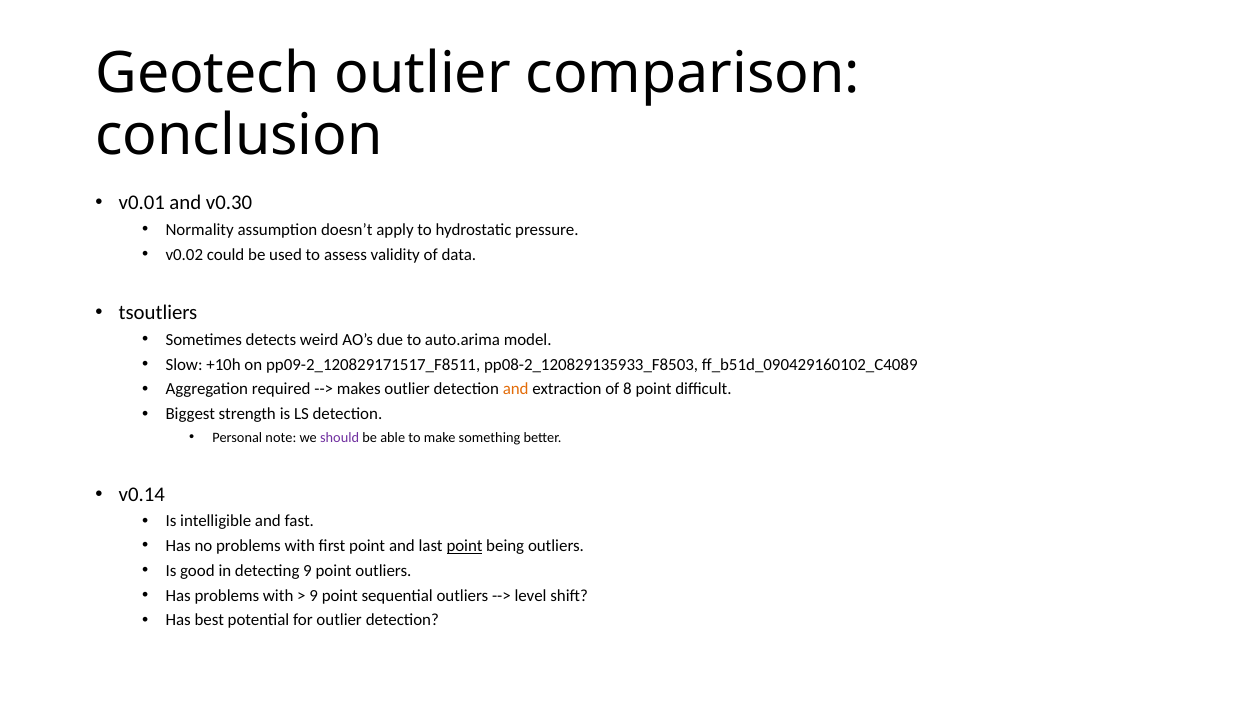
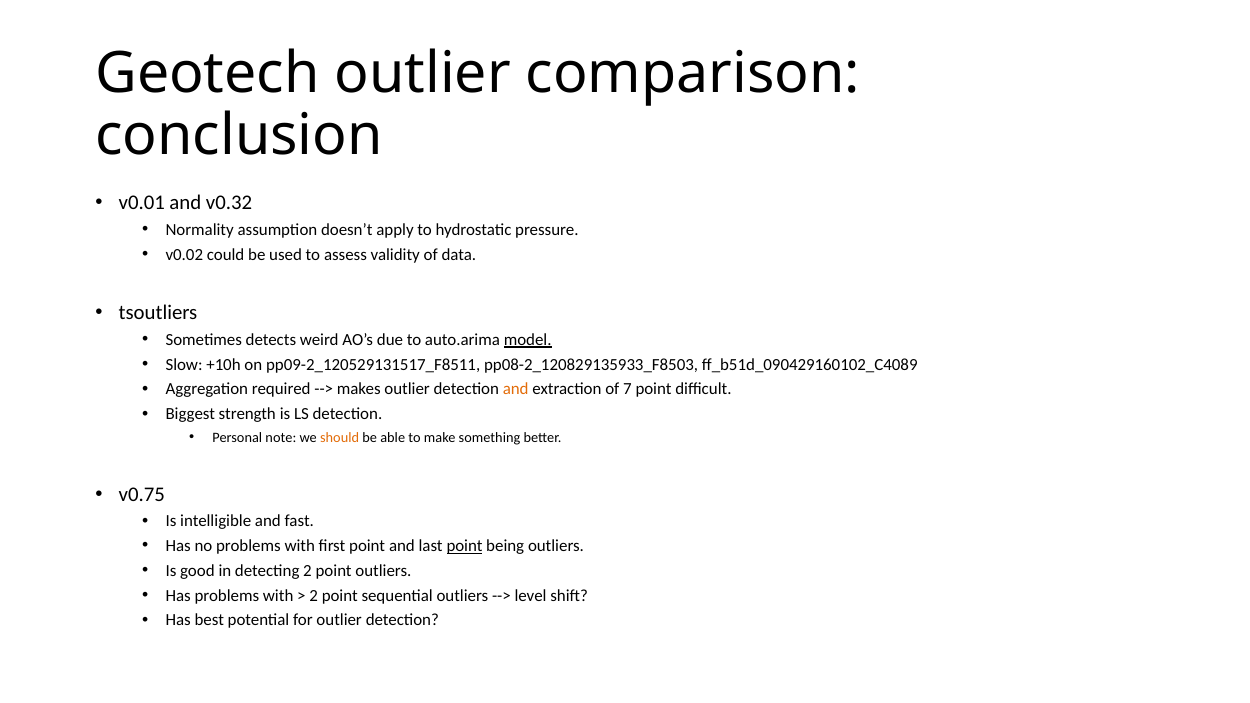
v0.30: v0.30 -> v0.32 (229, 203)
model underline: none -> present (528, 340)
pp09-2_120829171517_F8511: pp09-2_120829171517_F8511 -> pp09-2_120529131517_F8511 (373, 365)
8: 8 -> 7 (627, 389)
should colour: purple -> orange (340, 438)
v0.14: v0.14 -> v0.75 (142, 494)
detecting 9: 9 -> 2 (308, 571)
9: 9 -> 2 (314, 596)
